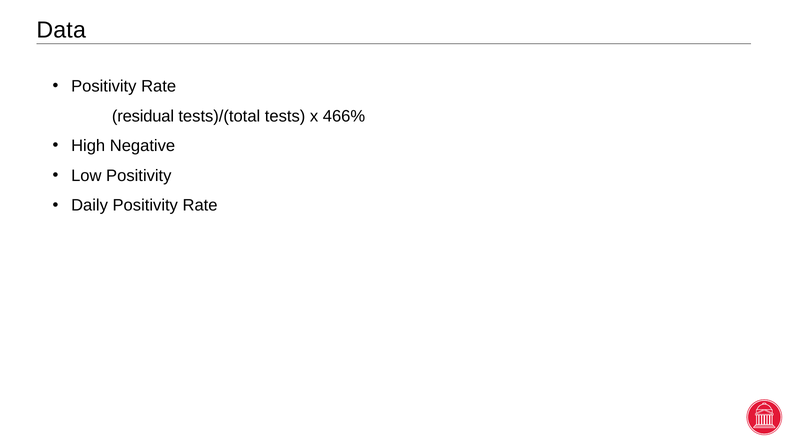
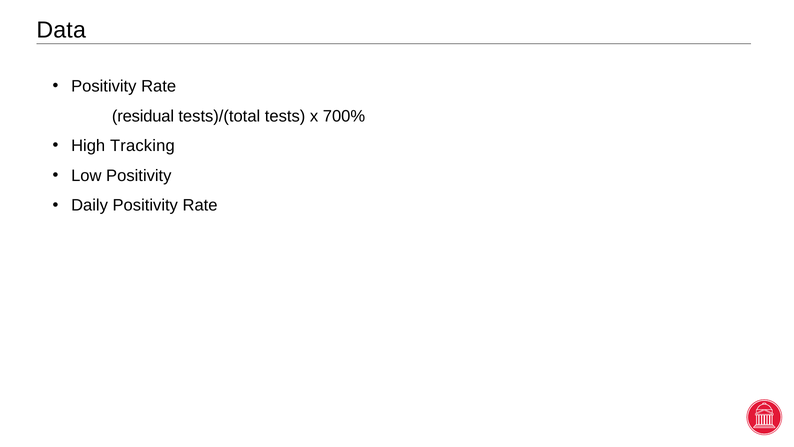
466%: 466% -> 700% (344, 116)
Negative: Negative -> Tracking (142, 146)
